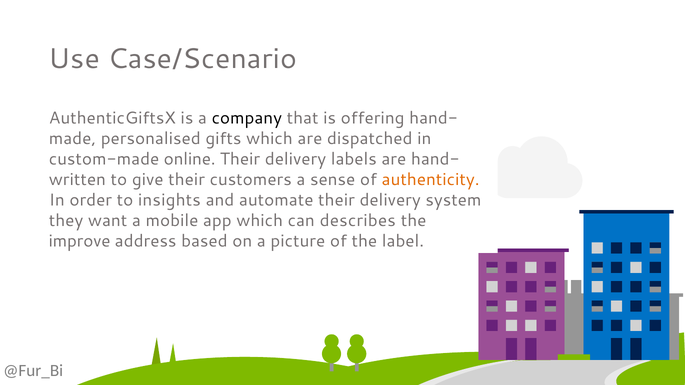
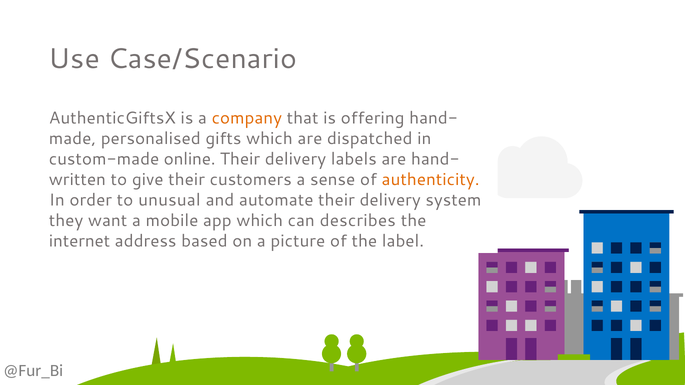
company colour: black -> orange (247, 118)
insights: insights -> unusual (169, 200)
improve: improve -> internet (80, 242)
